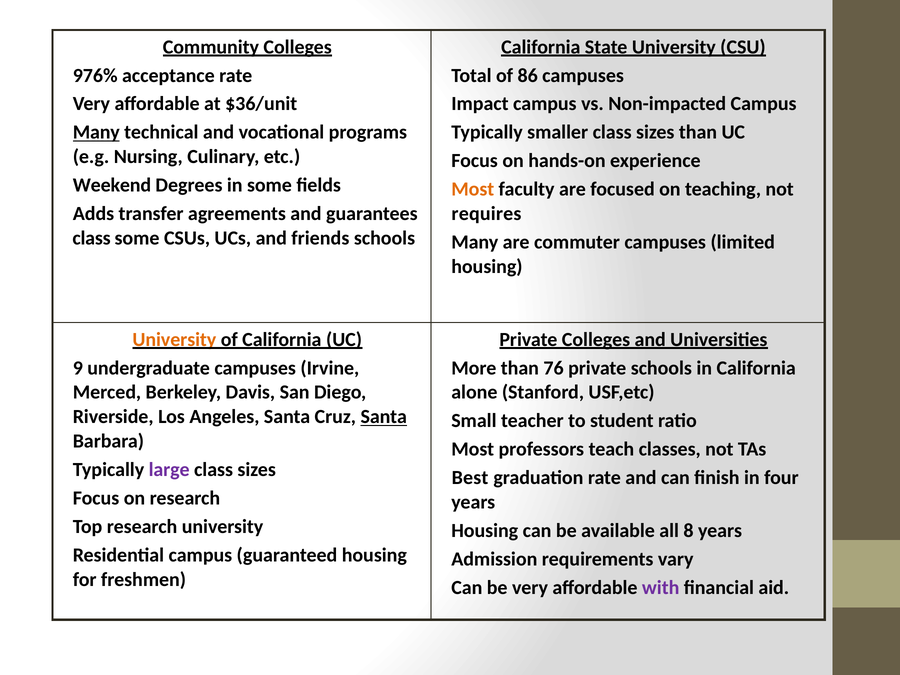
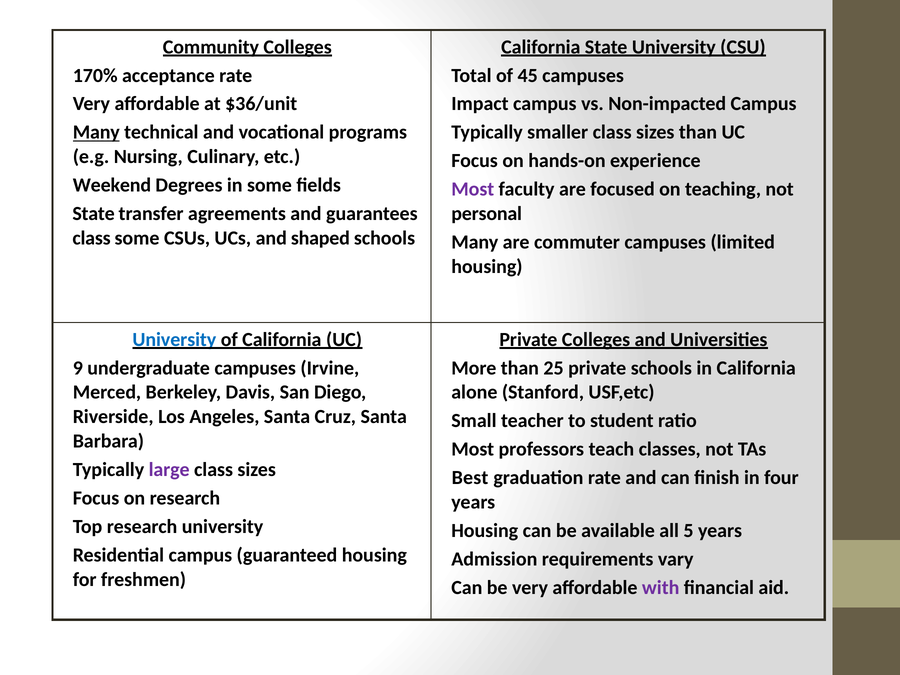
976%: 976% -> 170% (95, 75)
86: 86 -> 45 (528, 75)
Most colour: orange -> purple (473, 189)
Adds: Adds -> State (94, 214)
requires: requires -> personal (487, 214)
friends: friends -> shaped (320, 238)
University colour: orange -> blue (174, 339)
76: 76 -> 25 (554, 368)
Santa underline: present -> none (384, 417)
8: 8 -> 5 (688, 531)
